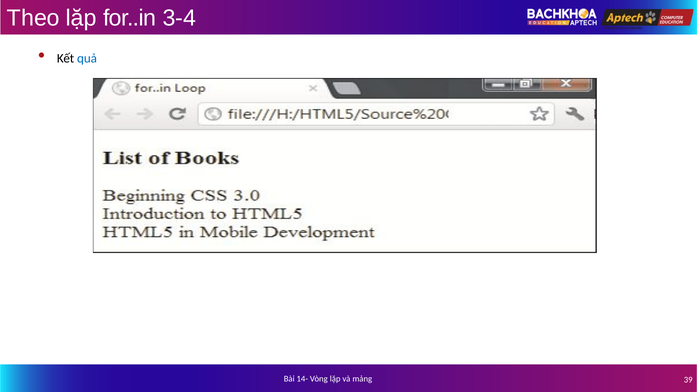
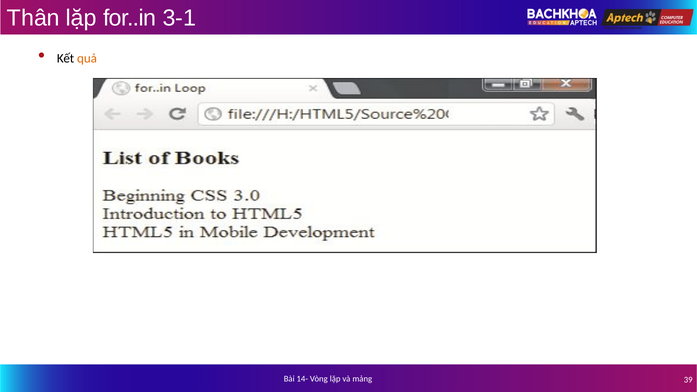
Theo: Theo -> Thân (33, 18)
3-4: 3-4 -> 3-1 (179, 18)
quả colour: blue -> orange (87, 58)
